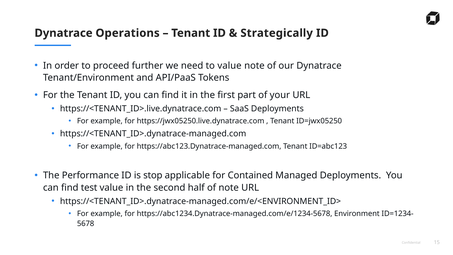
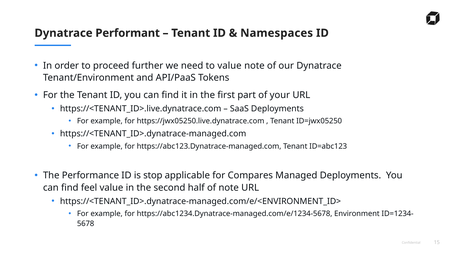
Operations: Operations -> Performant (128, 33)
Strategically: Strategically -> Namespaces (277, 33)
Contained: Contained -> Compares (250, 175)
test: test -> feel (89, 188)
